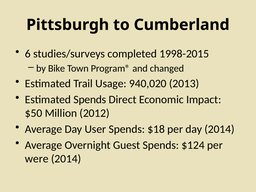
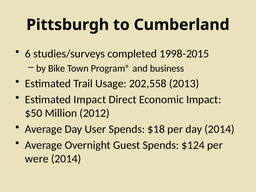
changed: changed -> business (167, 68)
940,020: 940,020 -> 202,558 (148, 84)
Estimated Spends: Spends -> Impact (90, 100)
